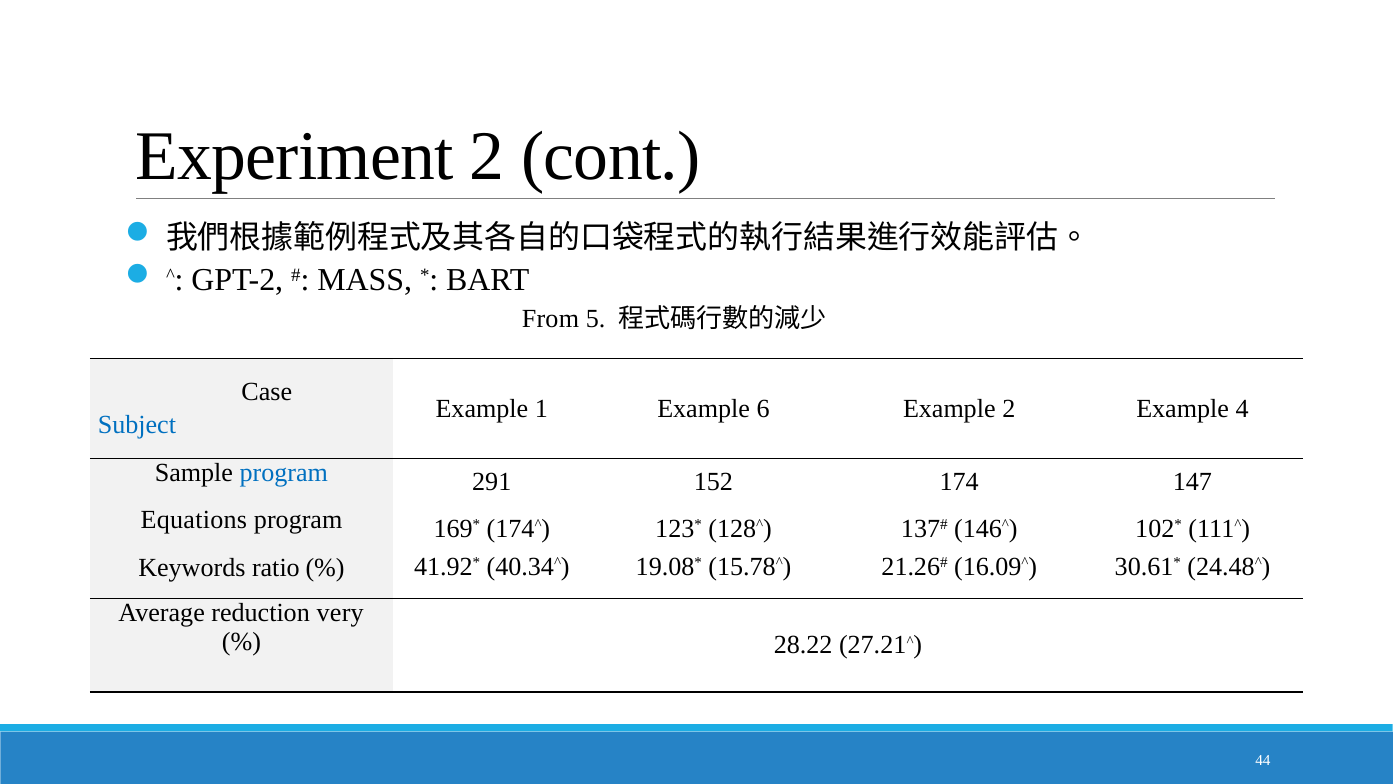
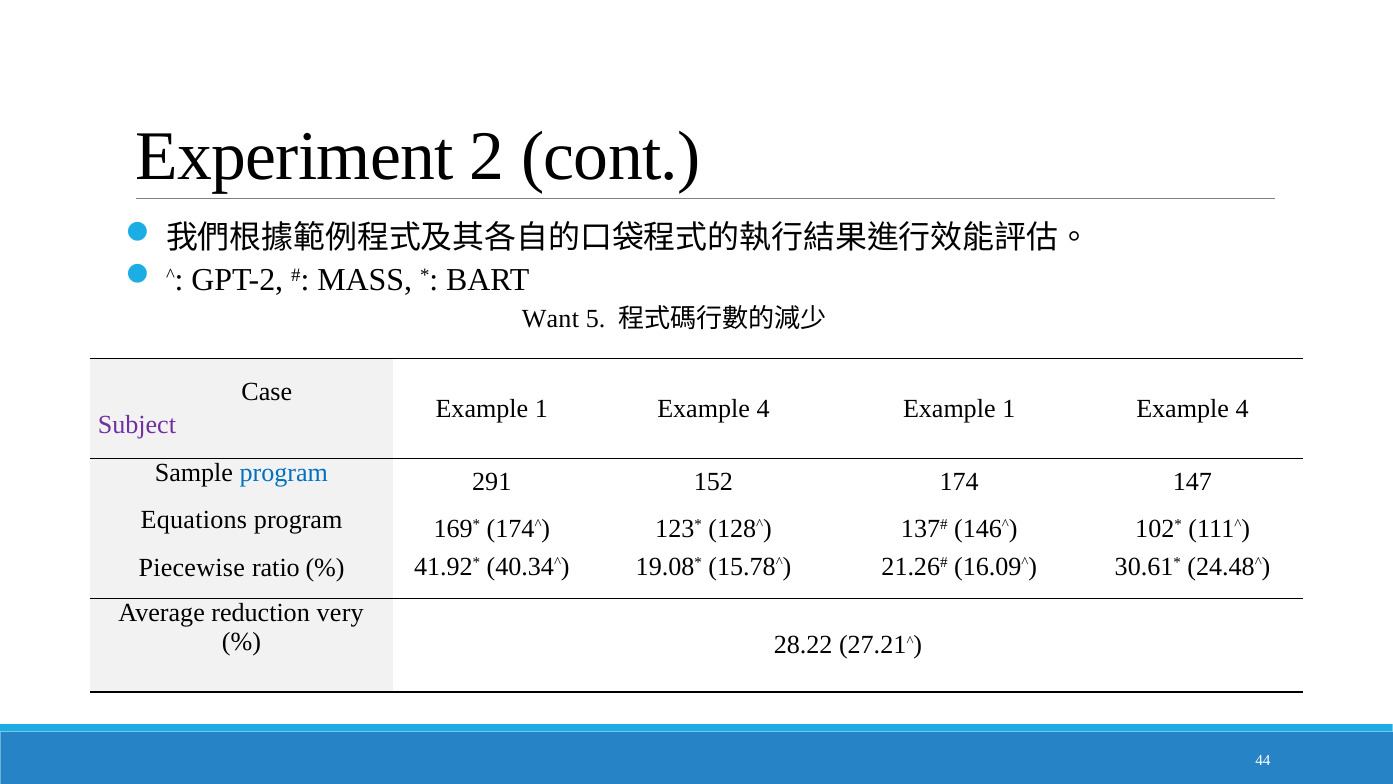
From: From -> Want (550, 318)
6: 6 -> 4 (763, 408)
2: 2 -> 1 (1009, 408)
Subject colour: blue -> purple (137, 425)
Keywords: Keywords -> Piecewise (192, 568)
